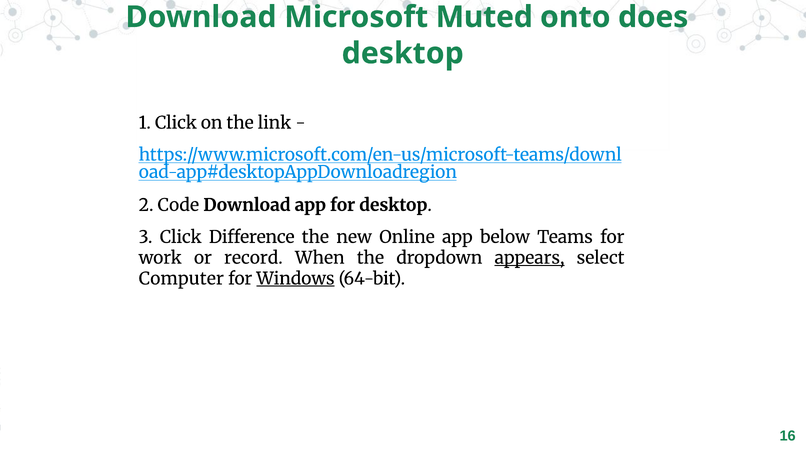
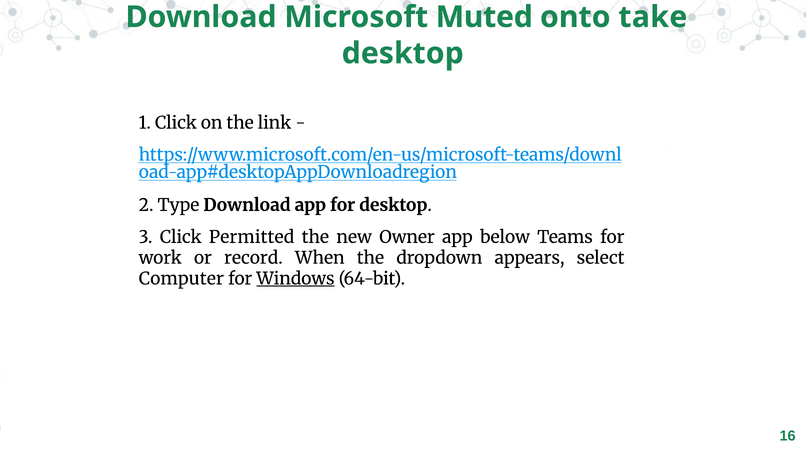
does: does -> take (653, 17)
Code: Code -> Type (178, 205)
Difference: Difference -> Permitted (252, 237)
Online: Online -> Owner (407, 237)
appears underline: present -> none (530, 258)
